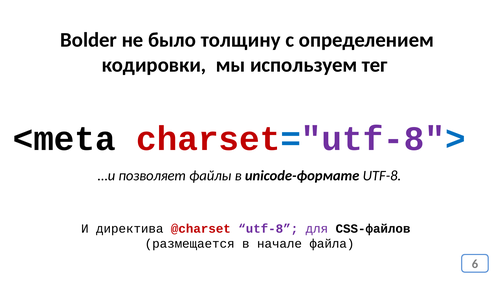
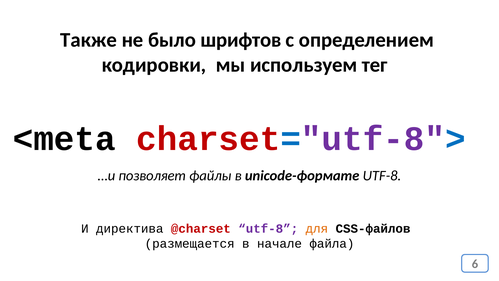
Bolder: Bolder -> Также (89, 40)
толщину: толщину -> шрифтов (241, 40)
для colour: purple -> orange (317, 229)
